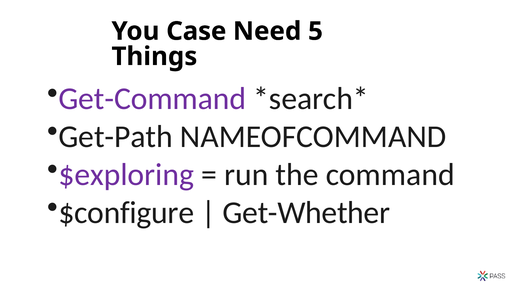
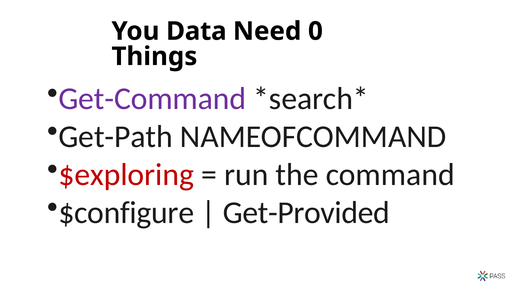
Case: Case -> Data (196, 31)
5: 5 -> 0 (315, 31)
$exploring colour: purple -> red (126, 175)
Get-Whether: Get-Whether -> Get-Provided (306, 213)
